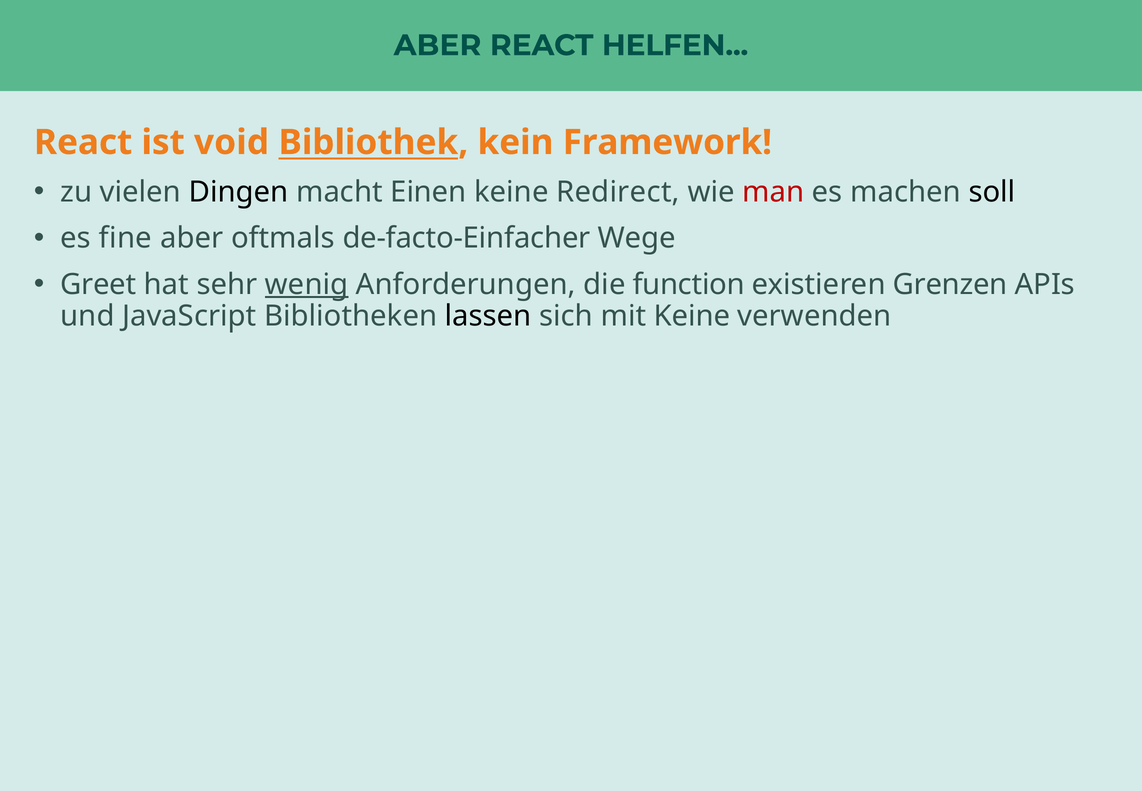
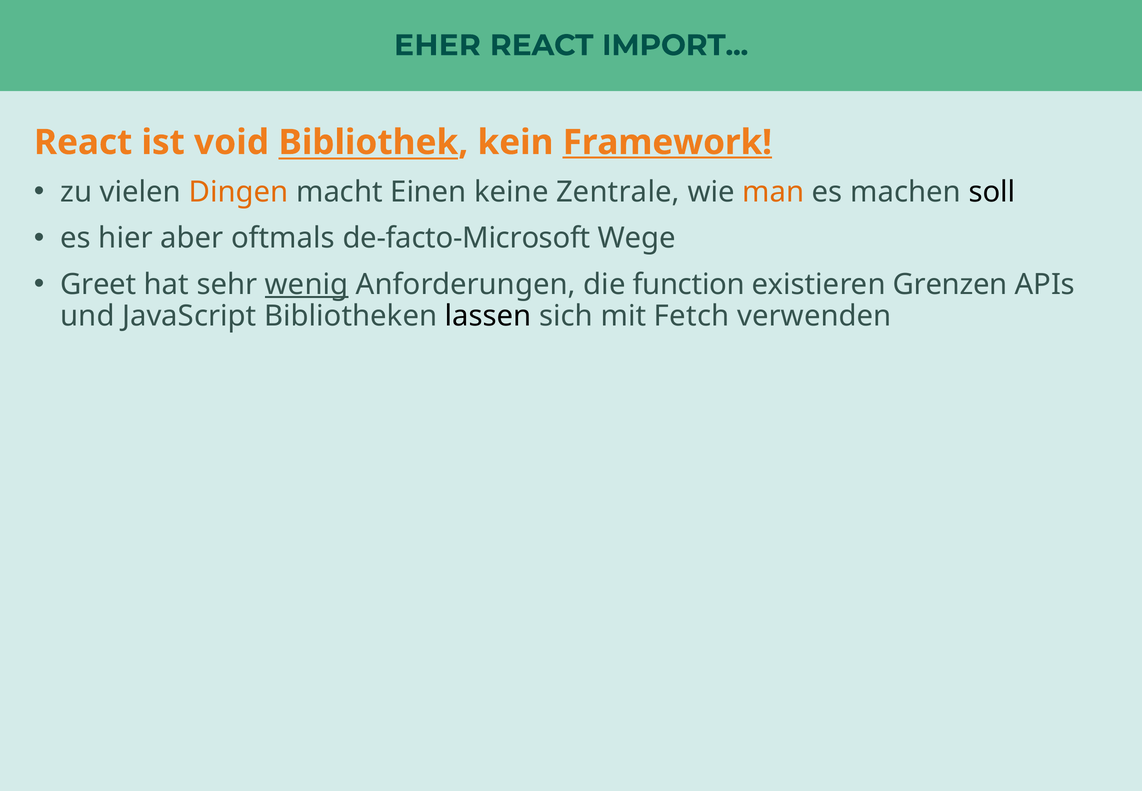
ABER: ABER -> EHER (437, 45)
HELFEN: HELFEN -> IMPORT (675, 45)
Framework underline: none -> present (667, 142)
Dingen colour: black -> orange (239, 192)
Redirect: Redirect -> Zentrale (618, 192)
man colour: red -> orange (773, 192)
fine: fine -> hier (126, 238)
de-facto-Einfacher: de-facto-Einfacher -> de-facto-Microsoft (467, 238)
mit Keine: Keine -> Fetch (692, 316)
